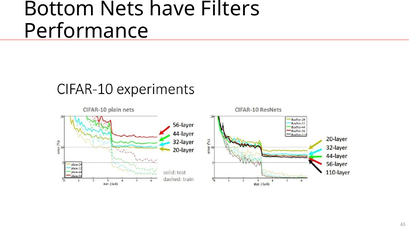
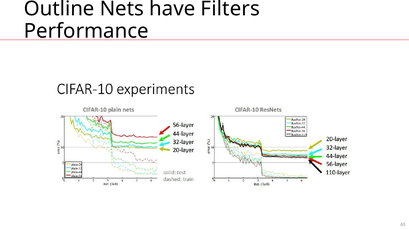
Bottom: Bottom -> Outline (59, 9)
